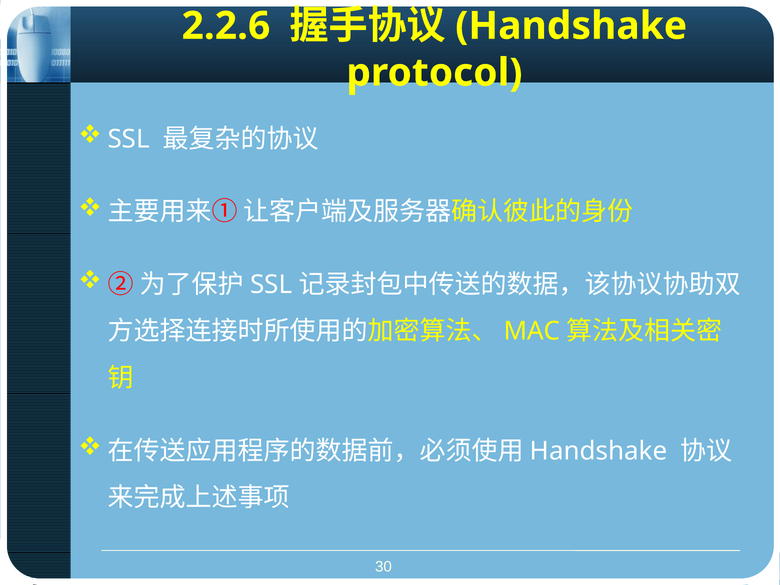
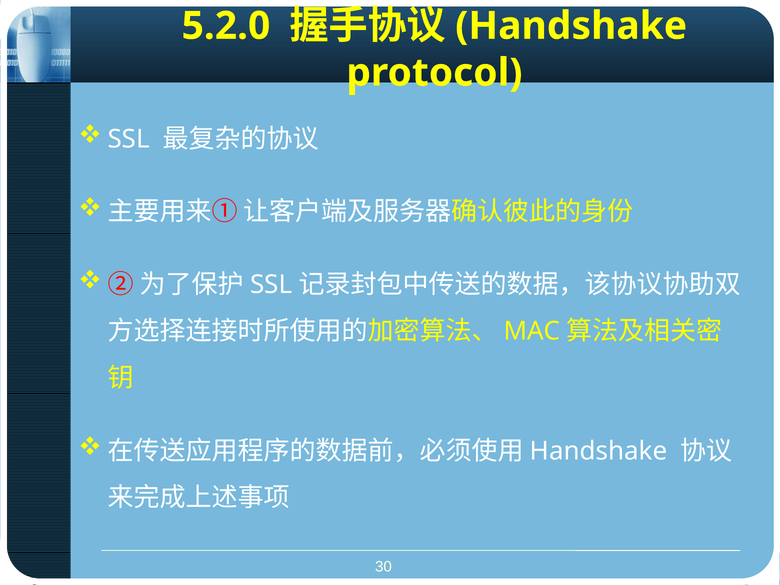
2.2.6: 2.2.6 -> 5.2.0 (226, 26)
